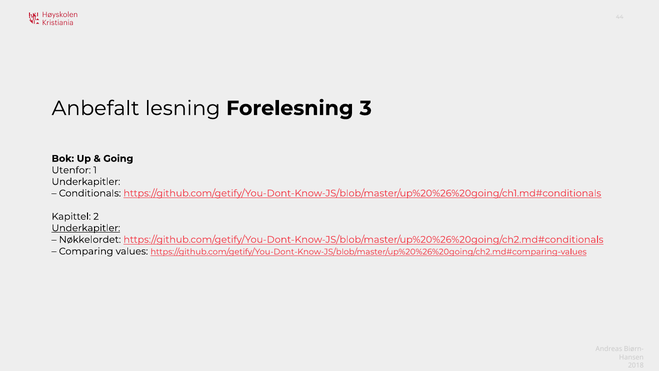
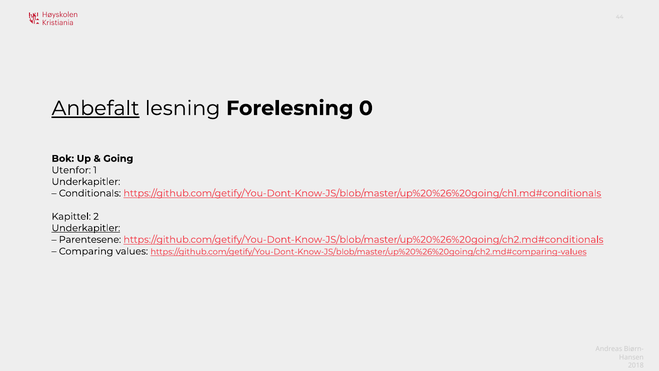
Anbefalt underline: none -> present (96, 108)
3: 3 -> 0 (366, 108)
Nøkkelordet: Nøkkelordet -> Parentesene (90, 239)
